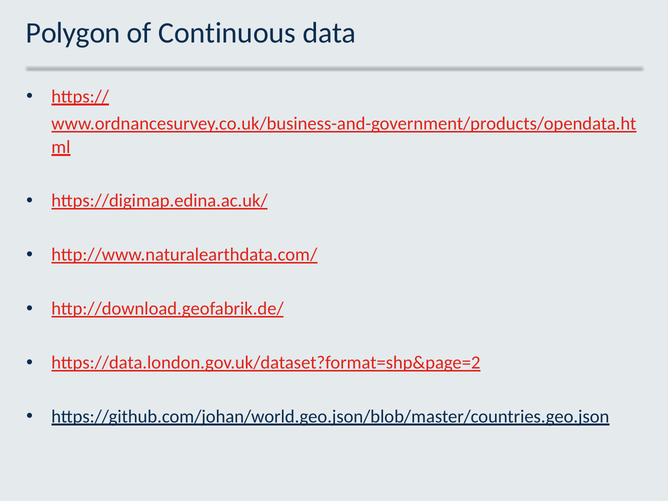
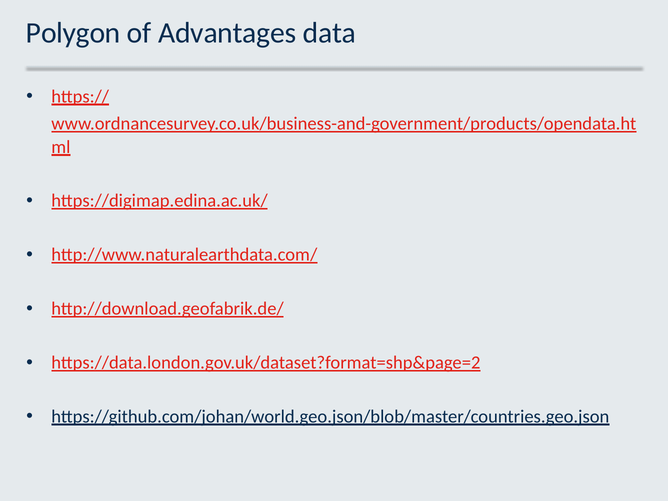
Continuous: Continuous -> Advantages (227, 33)
